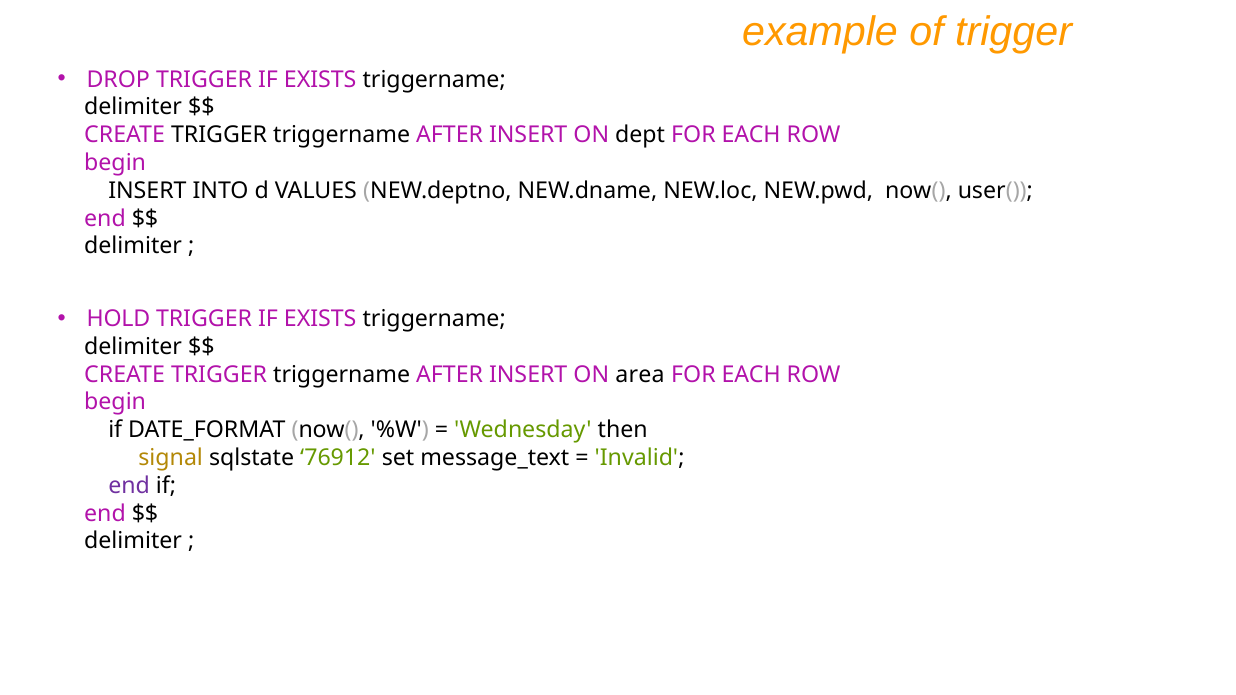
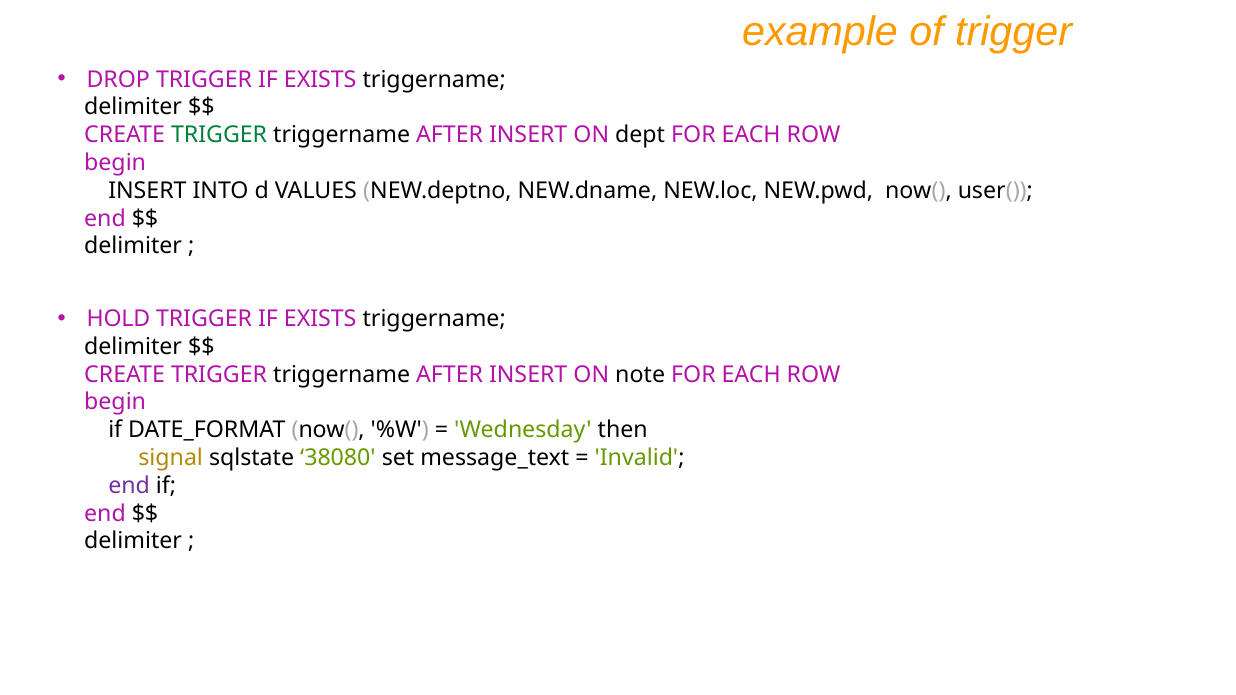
TRIGGER colour: black -> green (219, 135)
area: area -> note (640, 375)
76912: 76912 -> 38080 (338, 458)
